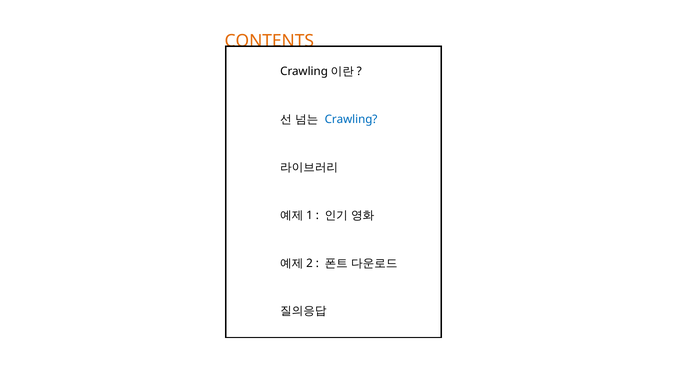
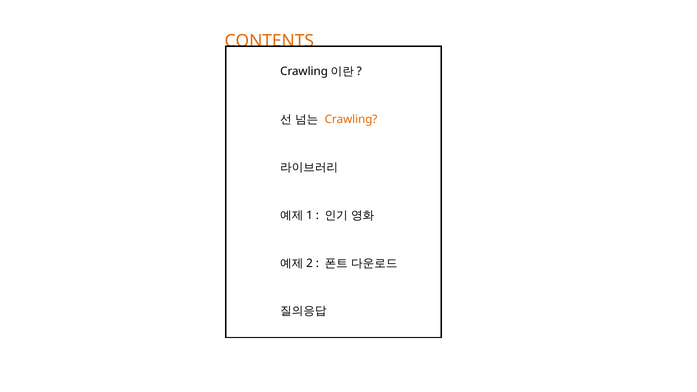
Crawling colour: blue -> orange (351, 119)
